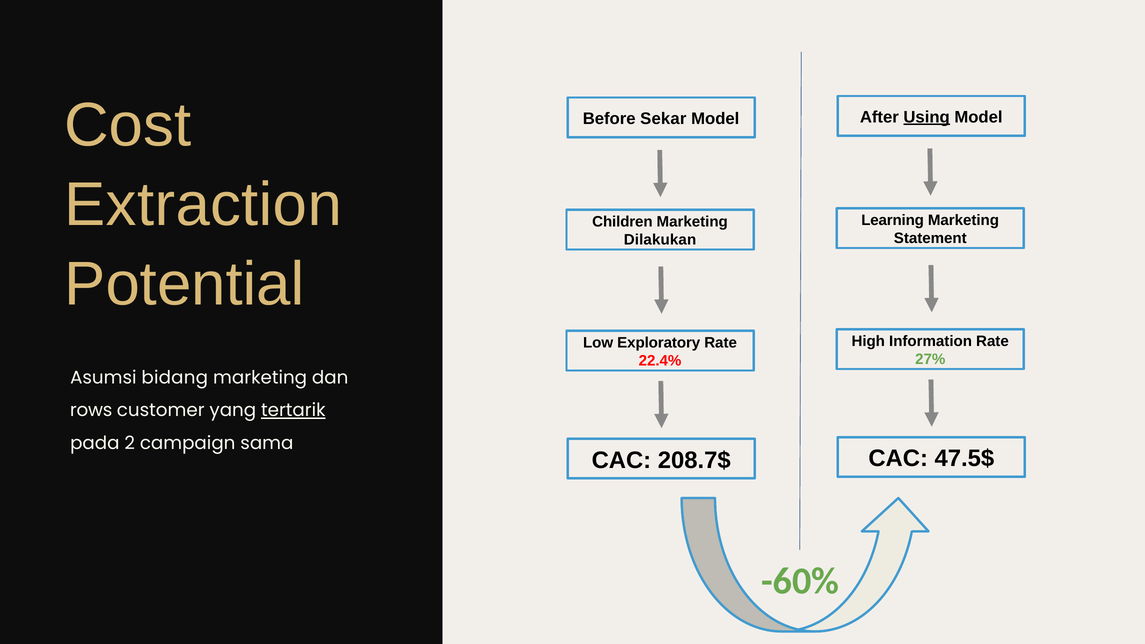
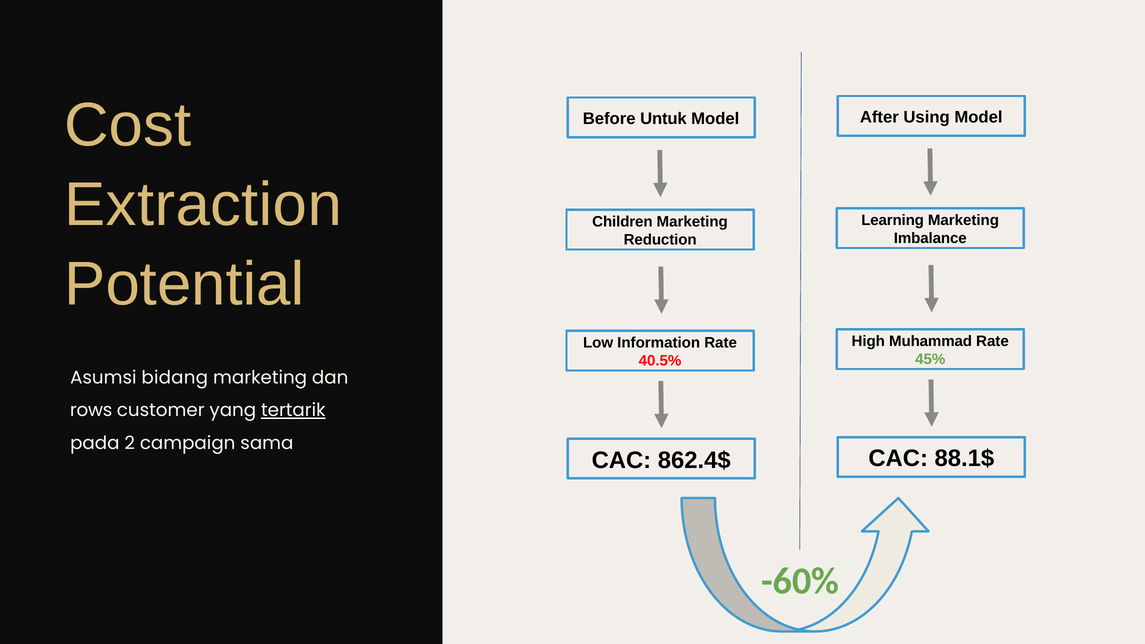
Using underline: present -> none (927, 117)
Sekar: Sekar -> Untuk (663, 119)
Statement: Statement -> Imbalance (930, 238)
Dilakukan: Dilakukan -> Reduction (660, 240)
Information: Information -> Muhammad (931, 341)
Exploratory: Exploratory -> Information (659, 343)
27%: 27% -> 45% (930, 359)
22.4%: 22.4% -> 40.5% (660, 361)
47.5$: 47.5$ -> 88.1$ (964, 459)
208.7$: 208.7$ -> 862.4$ (694, 460)
